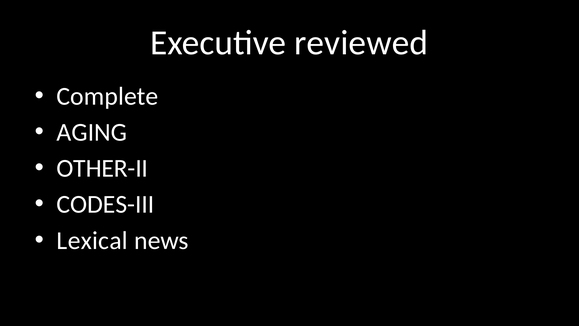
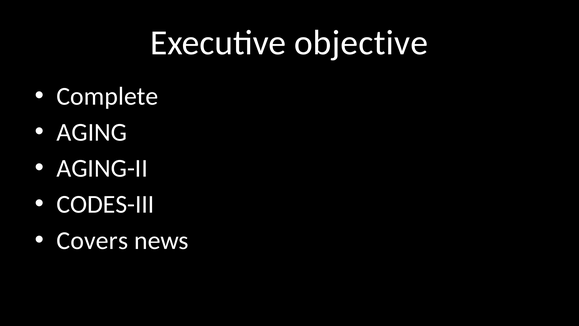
reviewed: reviewed -> objective (361, 43)
OTHER-II: OTHER-II -> AGING-II (102, 168)
Lexical: Lexical -> Covers (92, 240)
